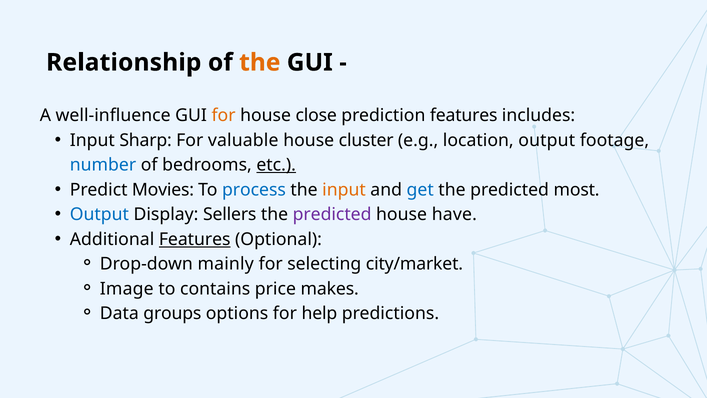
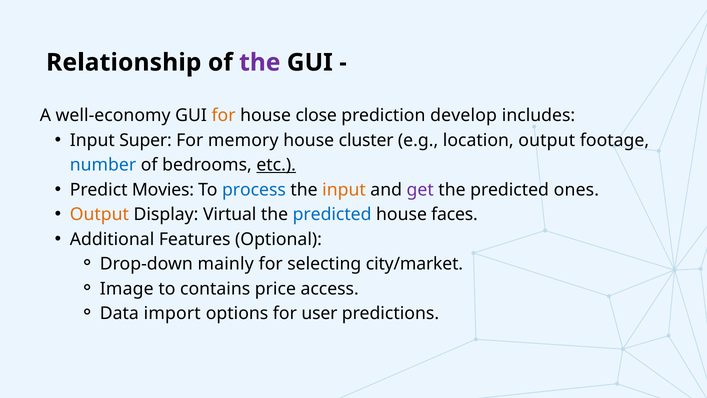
the colour: orange -> purple (260, 62)
well-influence: well-influence -> well-economy (113, 116)
prediction features: features -> develop (464, 116)
Sharp: Sharp -> Super (146, 140)
valuable: valuable -> memory (243, 140)
get colour: blue -> purple (420, 190)
most: most -> ones (576, 190)
Output colour: blue -> orange (99, 214)
Sellers: Sellers -> Virtual (230, 214)
predicted colour: purple -> blue (332, 214)
have: have -> faces (455, 214)
Features underline: present -> none (195, 239)
makes: makes -> access (330, 289)
groups: groups -> import (172, 313)
help: help -> user (319, 313)
